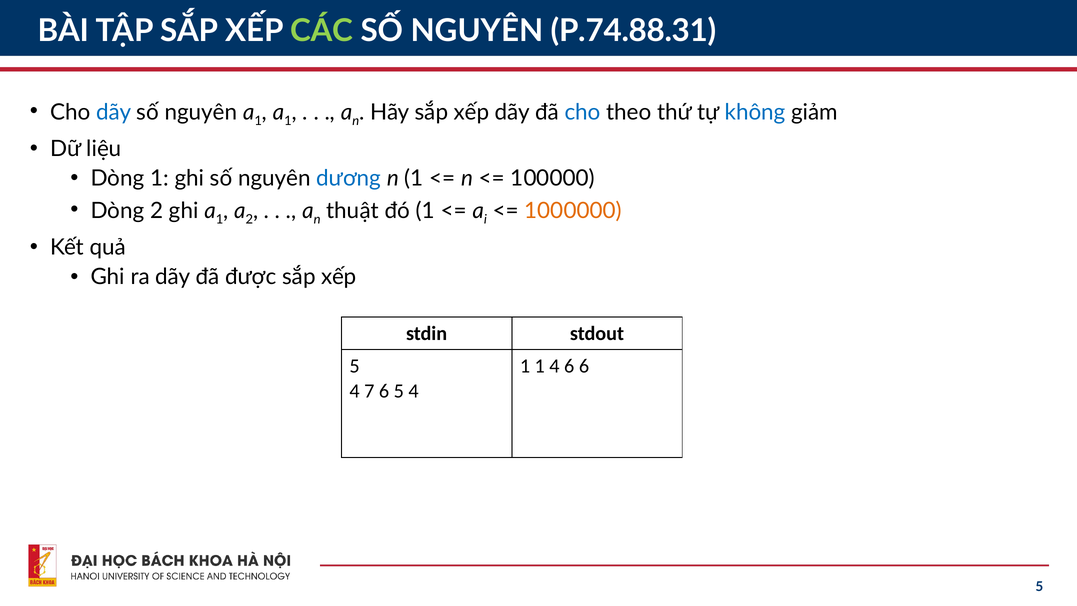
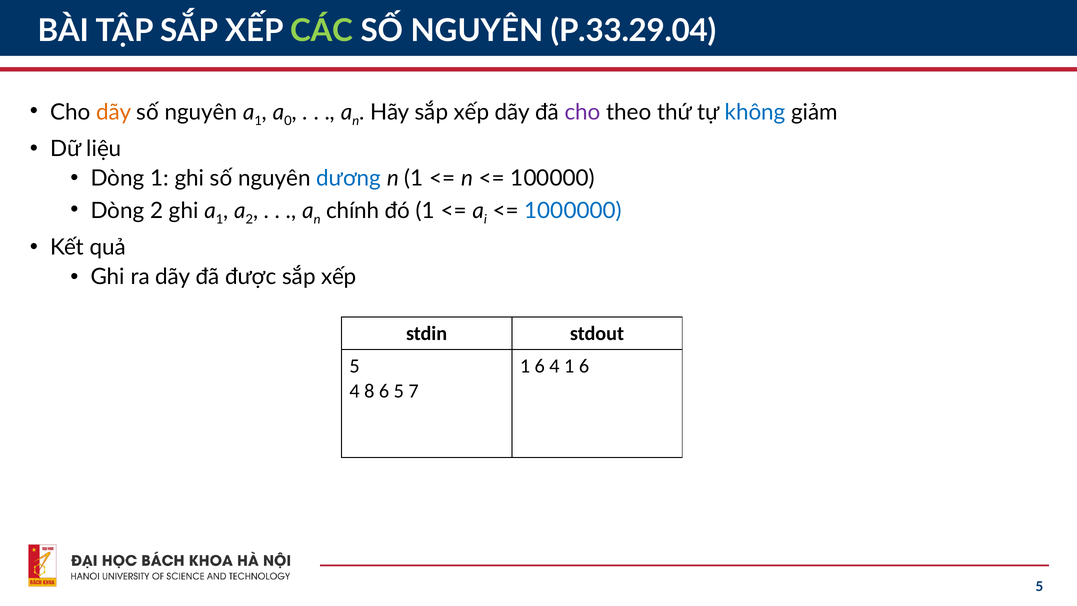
P.74.88.31: P.74.88.31 -> P.33.29.04 (634, 31)
dãy colour: blue -> orange (114, 112)
1: 1 -> 0 (288, 121)
cho colour: blue -> purple (583, 112)
thuật: thuật -> chính (353, 211)
1000000 colour: orange -> blue (573, 211)
1: 1 -> 6 (540, 366)
4 6: 6 -> 1 (569, 366)
7: 7 -> 8 (369, 391)
6 5 4: 4 -> 7 (414, 391)
